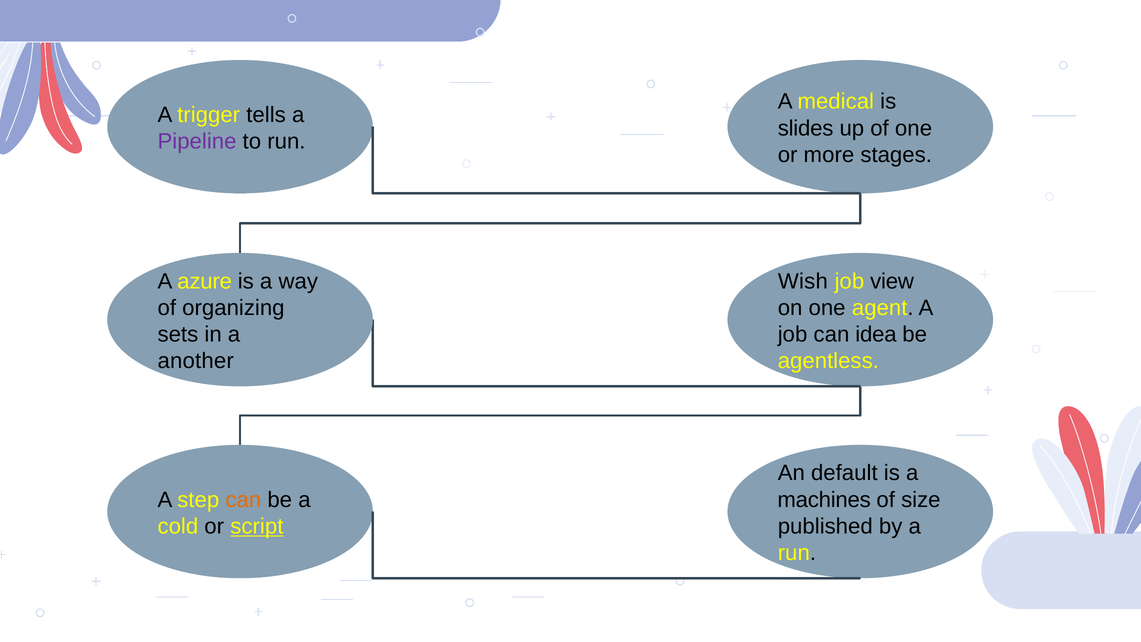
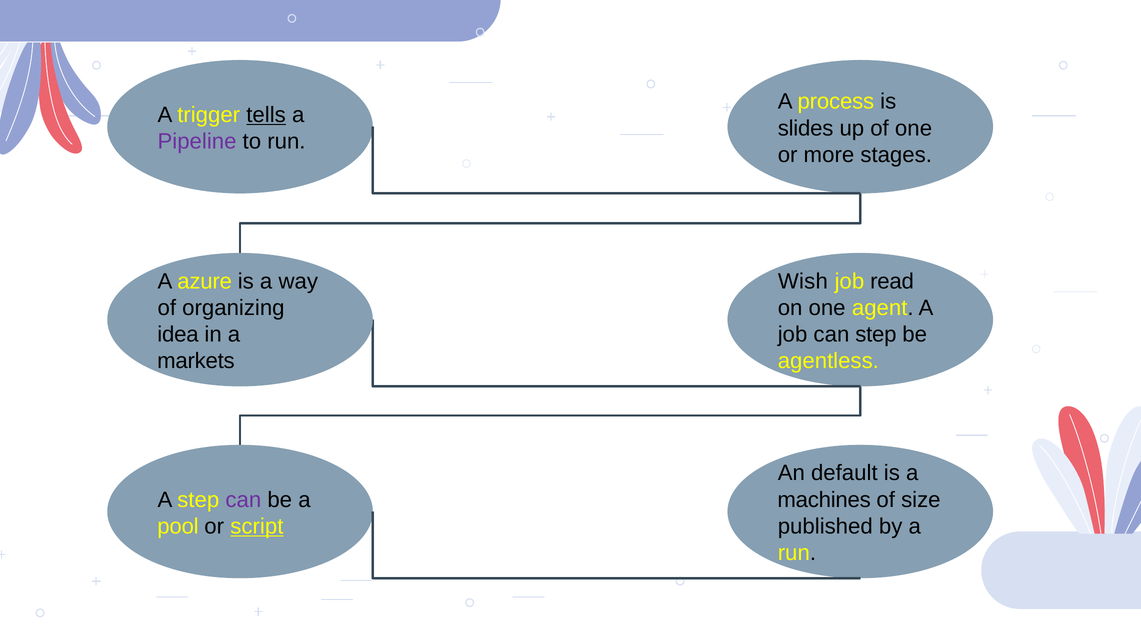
medical: medical -> process (836, 102)
tells underline: none -> present (266, 115)
view: view -> read (892, 281)
sets: sets -> idea (178, 334)
can idea: idea -> step (876, 334)
another: another -> markets (196, 361)
can colour: orange -> purple (243, 500)
cold: cold -> pool (178, 526)
